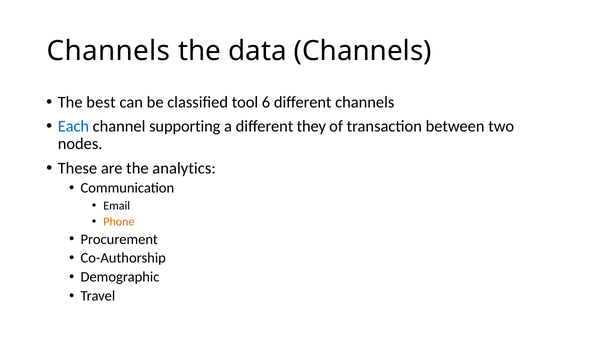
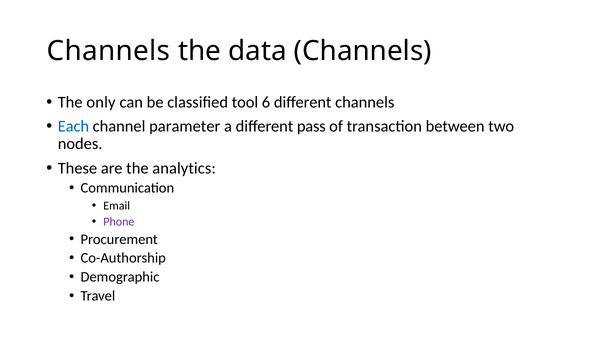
best: best -> only (101, 102)
supporting: supporting -> parameter (185, 126)
they: they -> pass (311, 126)
Phone colour: orange -> purple (119, 222)
